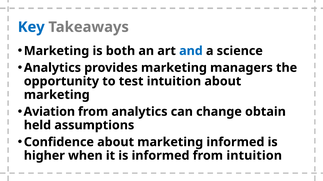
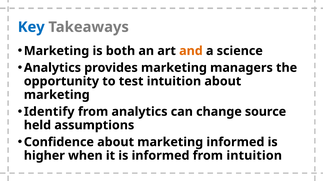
and colour: blue -> orange (191, 51)
Aviation: Aviation -> Identify (49, 112)
obtain: obtain -> source (266, 112)
